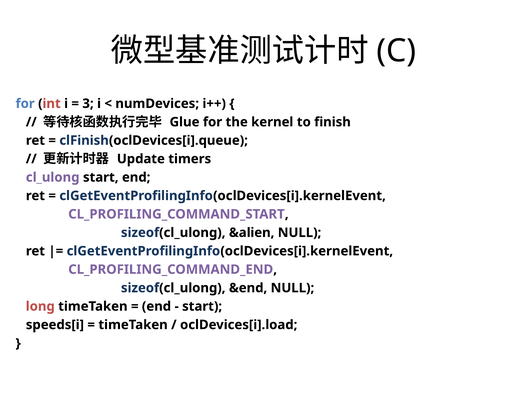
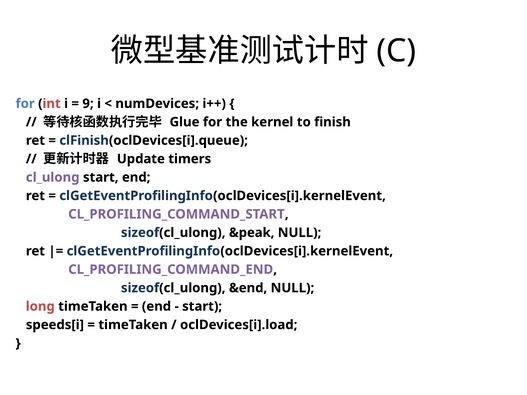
3: 3 -> 9 (88, 104)
&alien: &alien -> &peak (252, 233)
